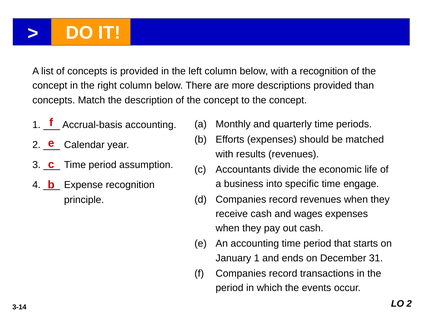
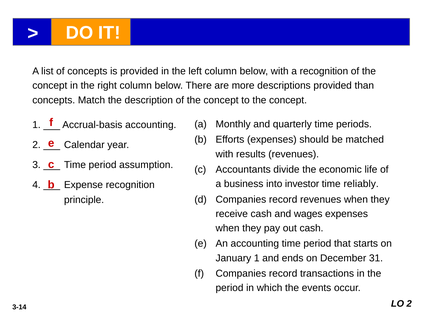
specific: specific -> investor (302, 184)
engage: engage -> reliably (361, 184)
